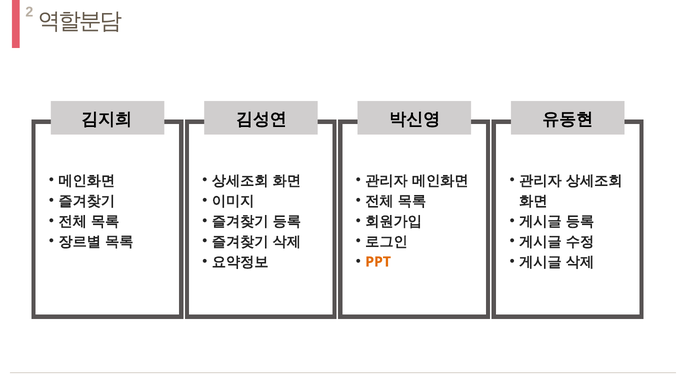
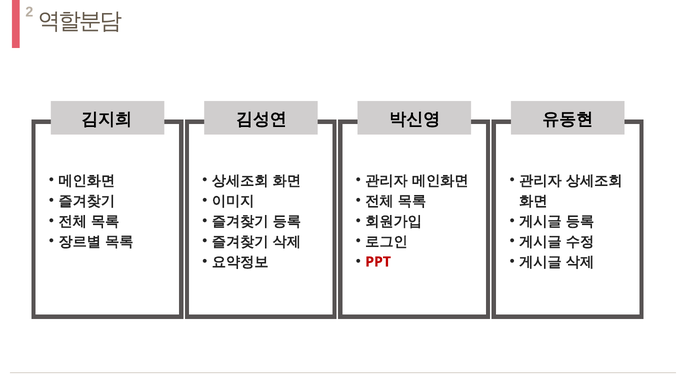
PPT colour: orange -> red (378, 262)
